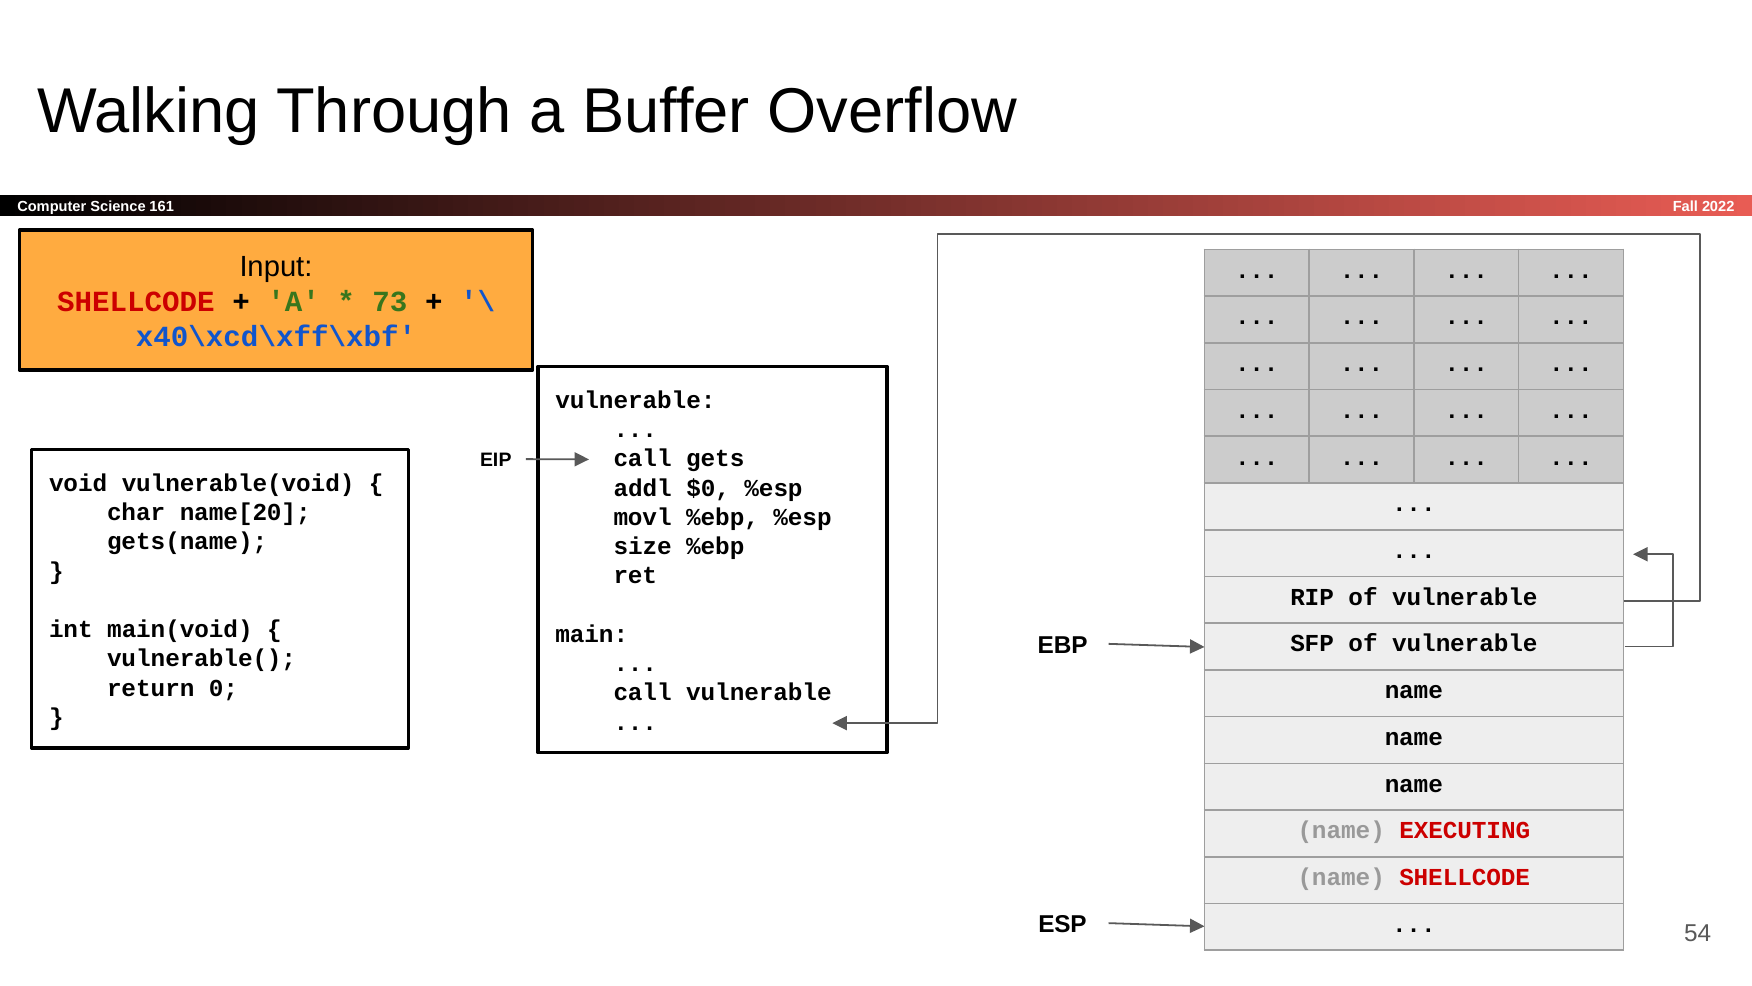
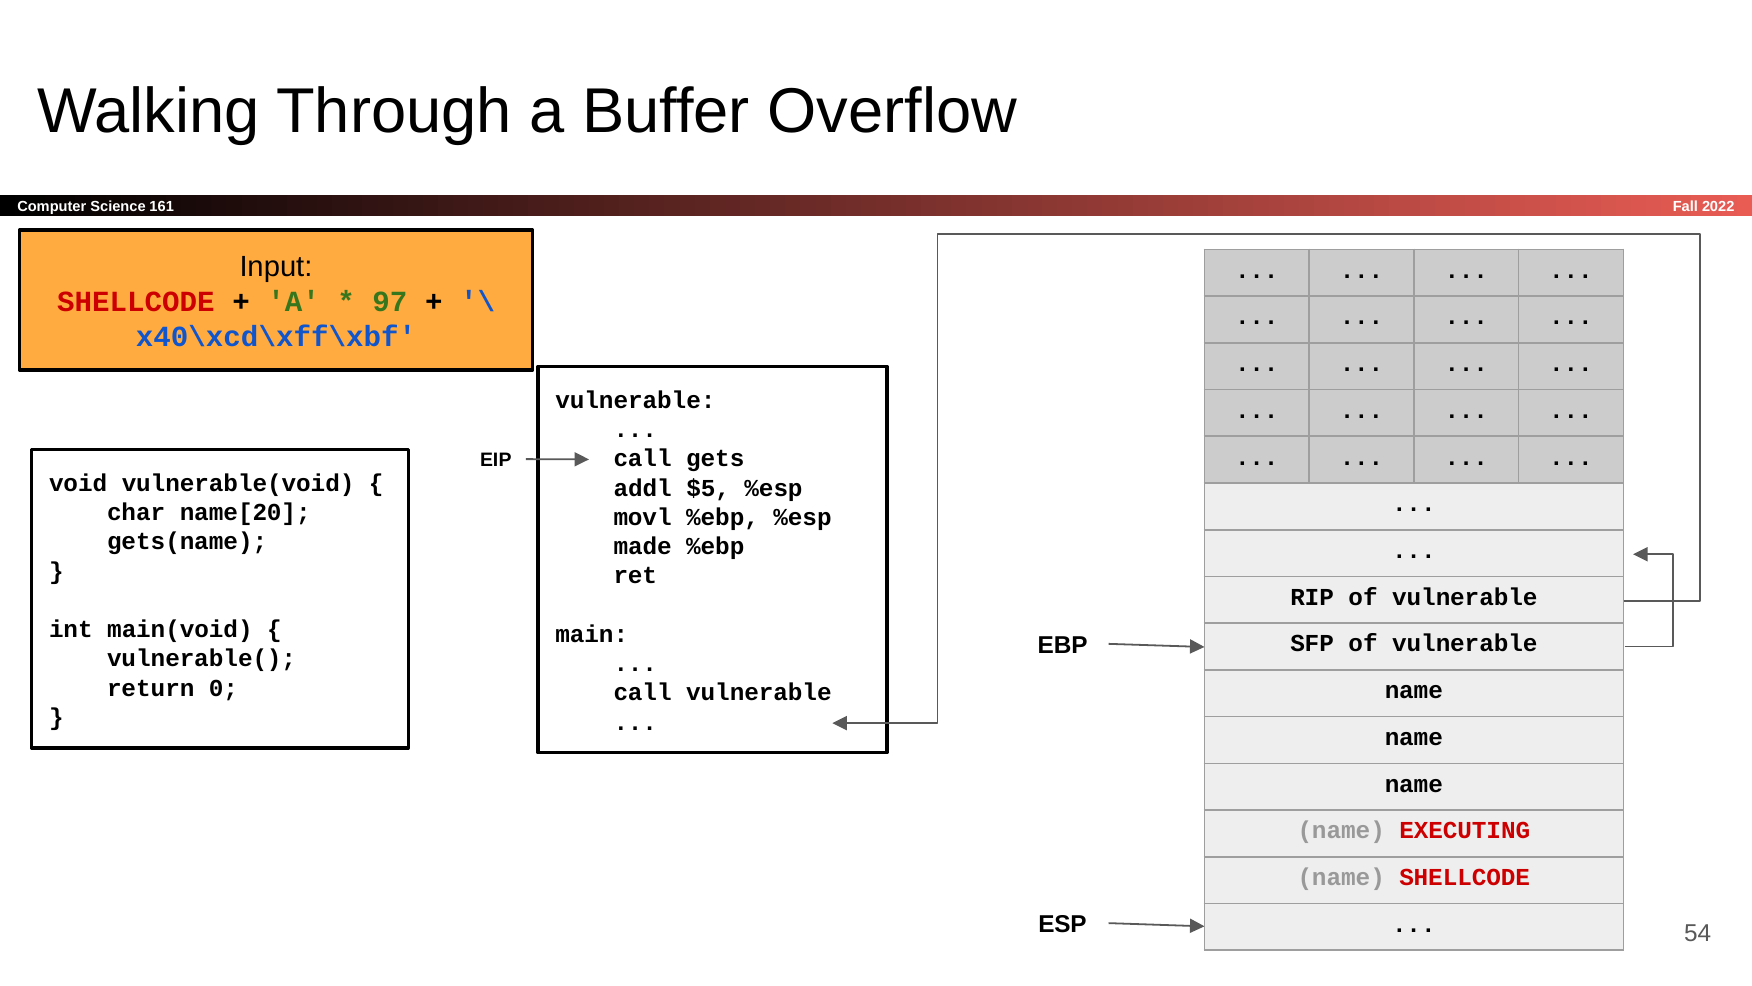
73: 73 -> 97 (390, 302)
$0: $0 -> $5 (708, 488)
size: size -> made (643, 546)
